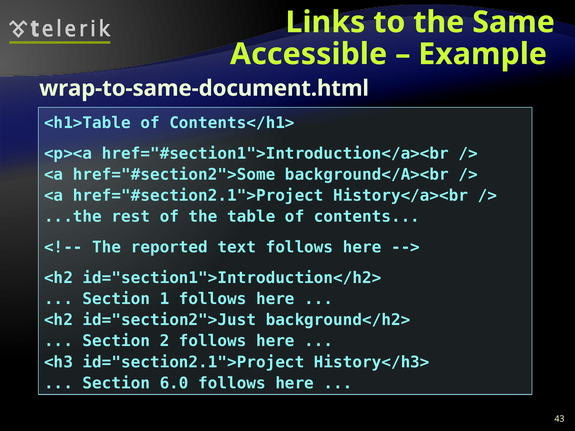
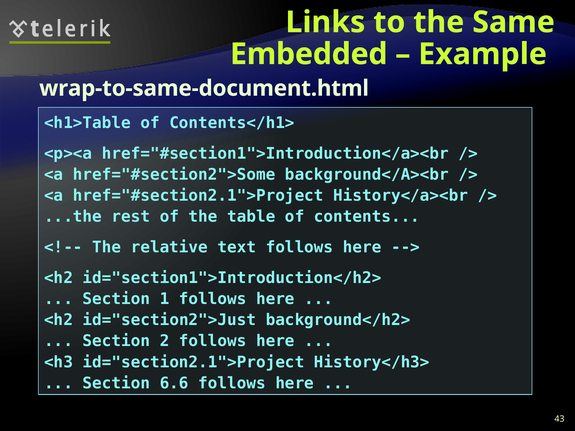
Accessible: Accessible -> Embedded (309, 54)
reported: reported -> relative (169, 247)
6.0: 6.0 -> 6.6 (174, 383)
